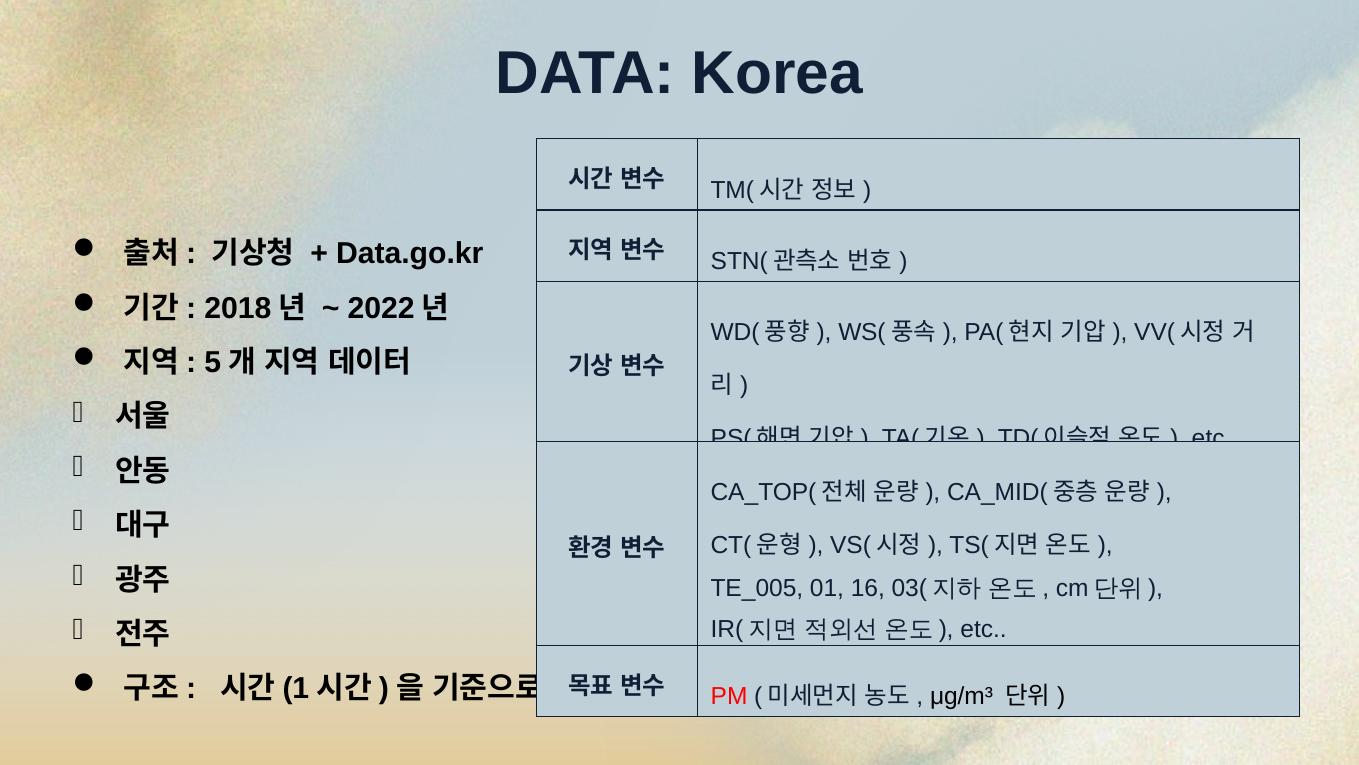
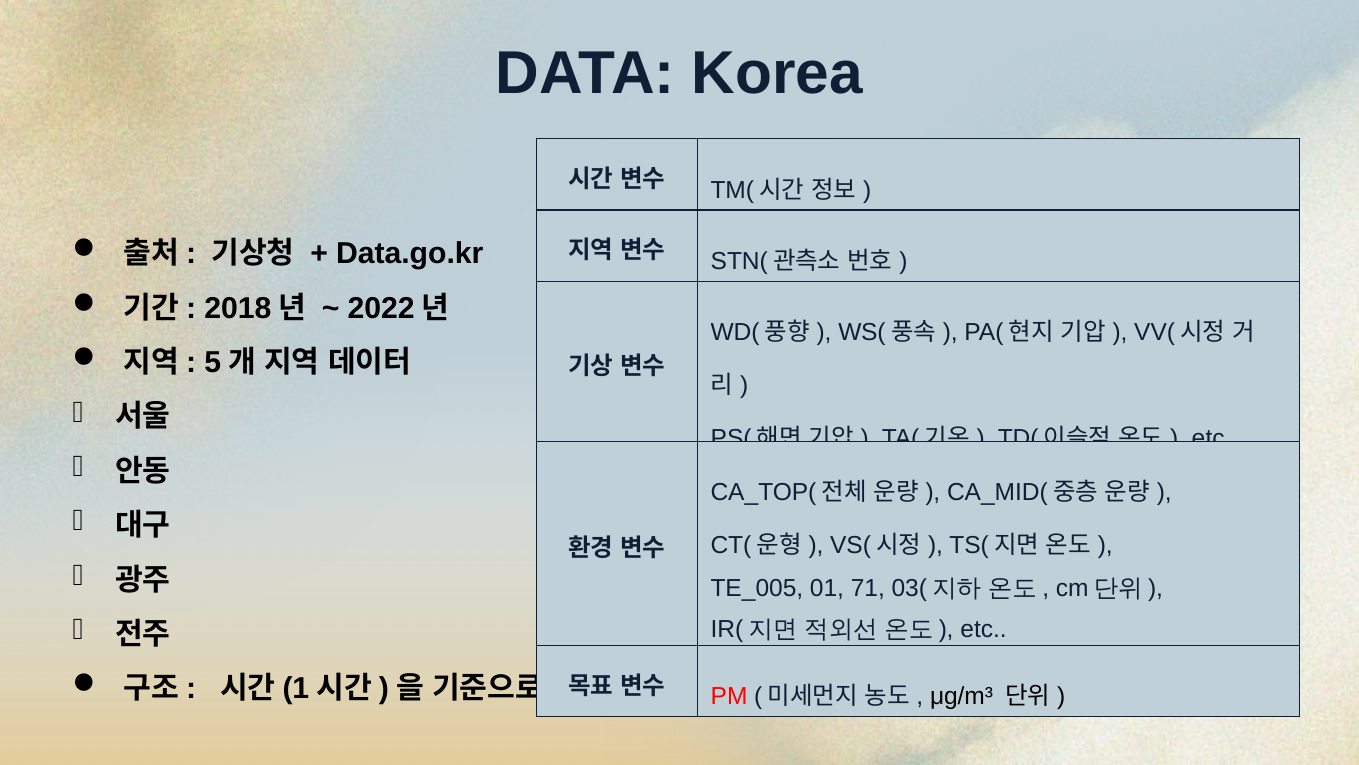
16: 16 -> 71 (868, 588)
